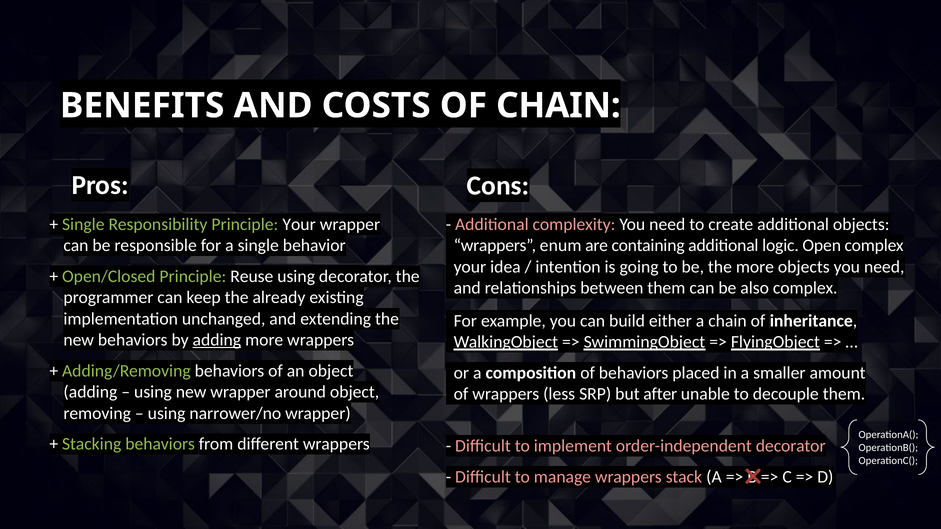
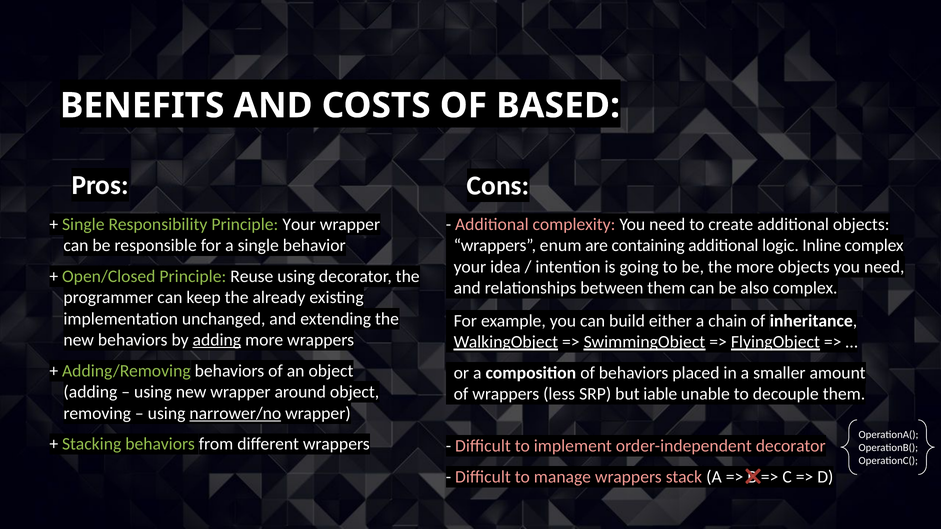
OF CHAIN: CHAIN -> BASED (558, 106)
Open: Open -> Inline (822, 246)
after: after -> iable (660, 394)
narrower/no underline: none -> present (235, 413)
